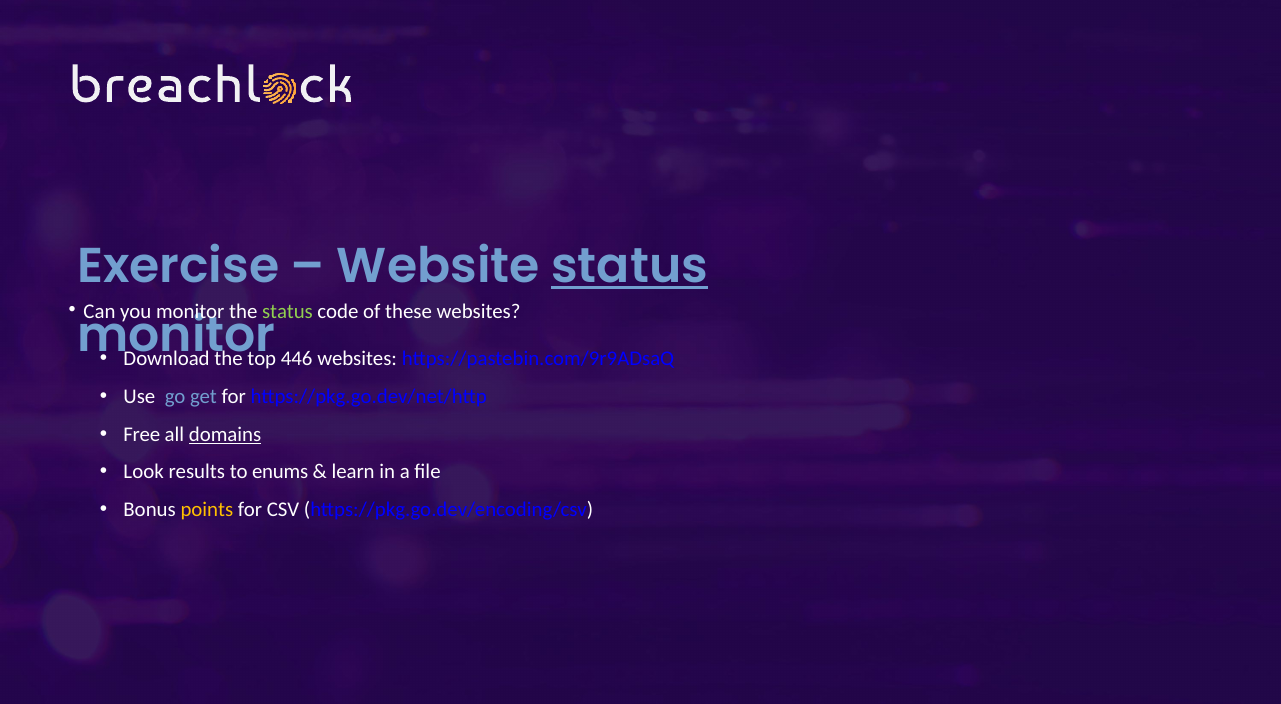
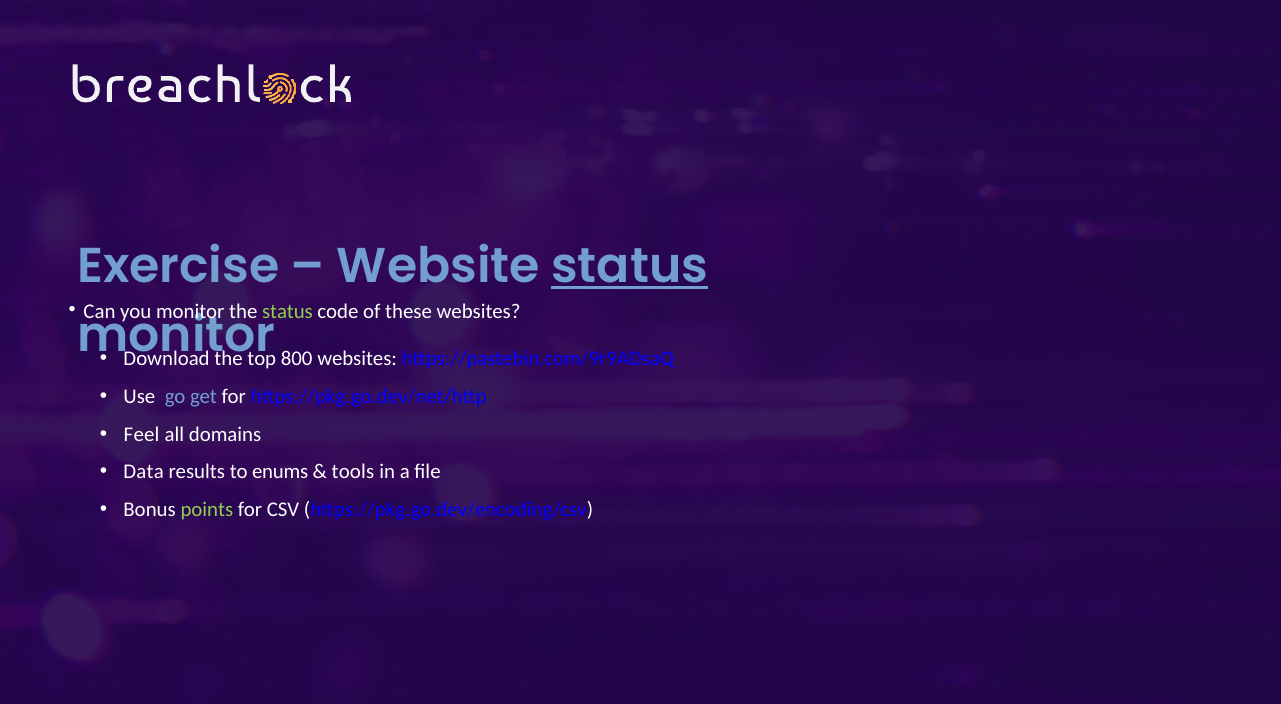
446: 446 -> 800 (297, 358)
Free: Free -> Feel (142, 434)
domains underline: present -> none (225, 434)
Look: Look -> Data (144, 472)
learn: learn -> tools (353, 472)
points colour: yellow -> light green (207, 510)
